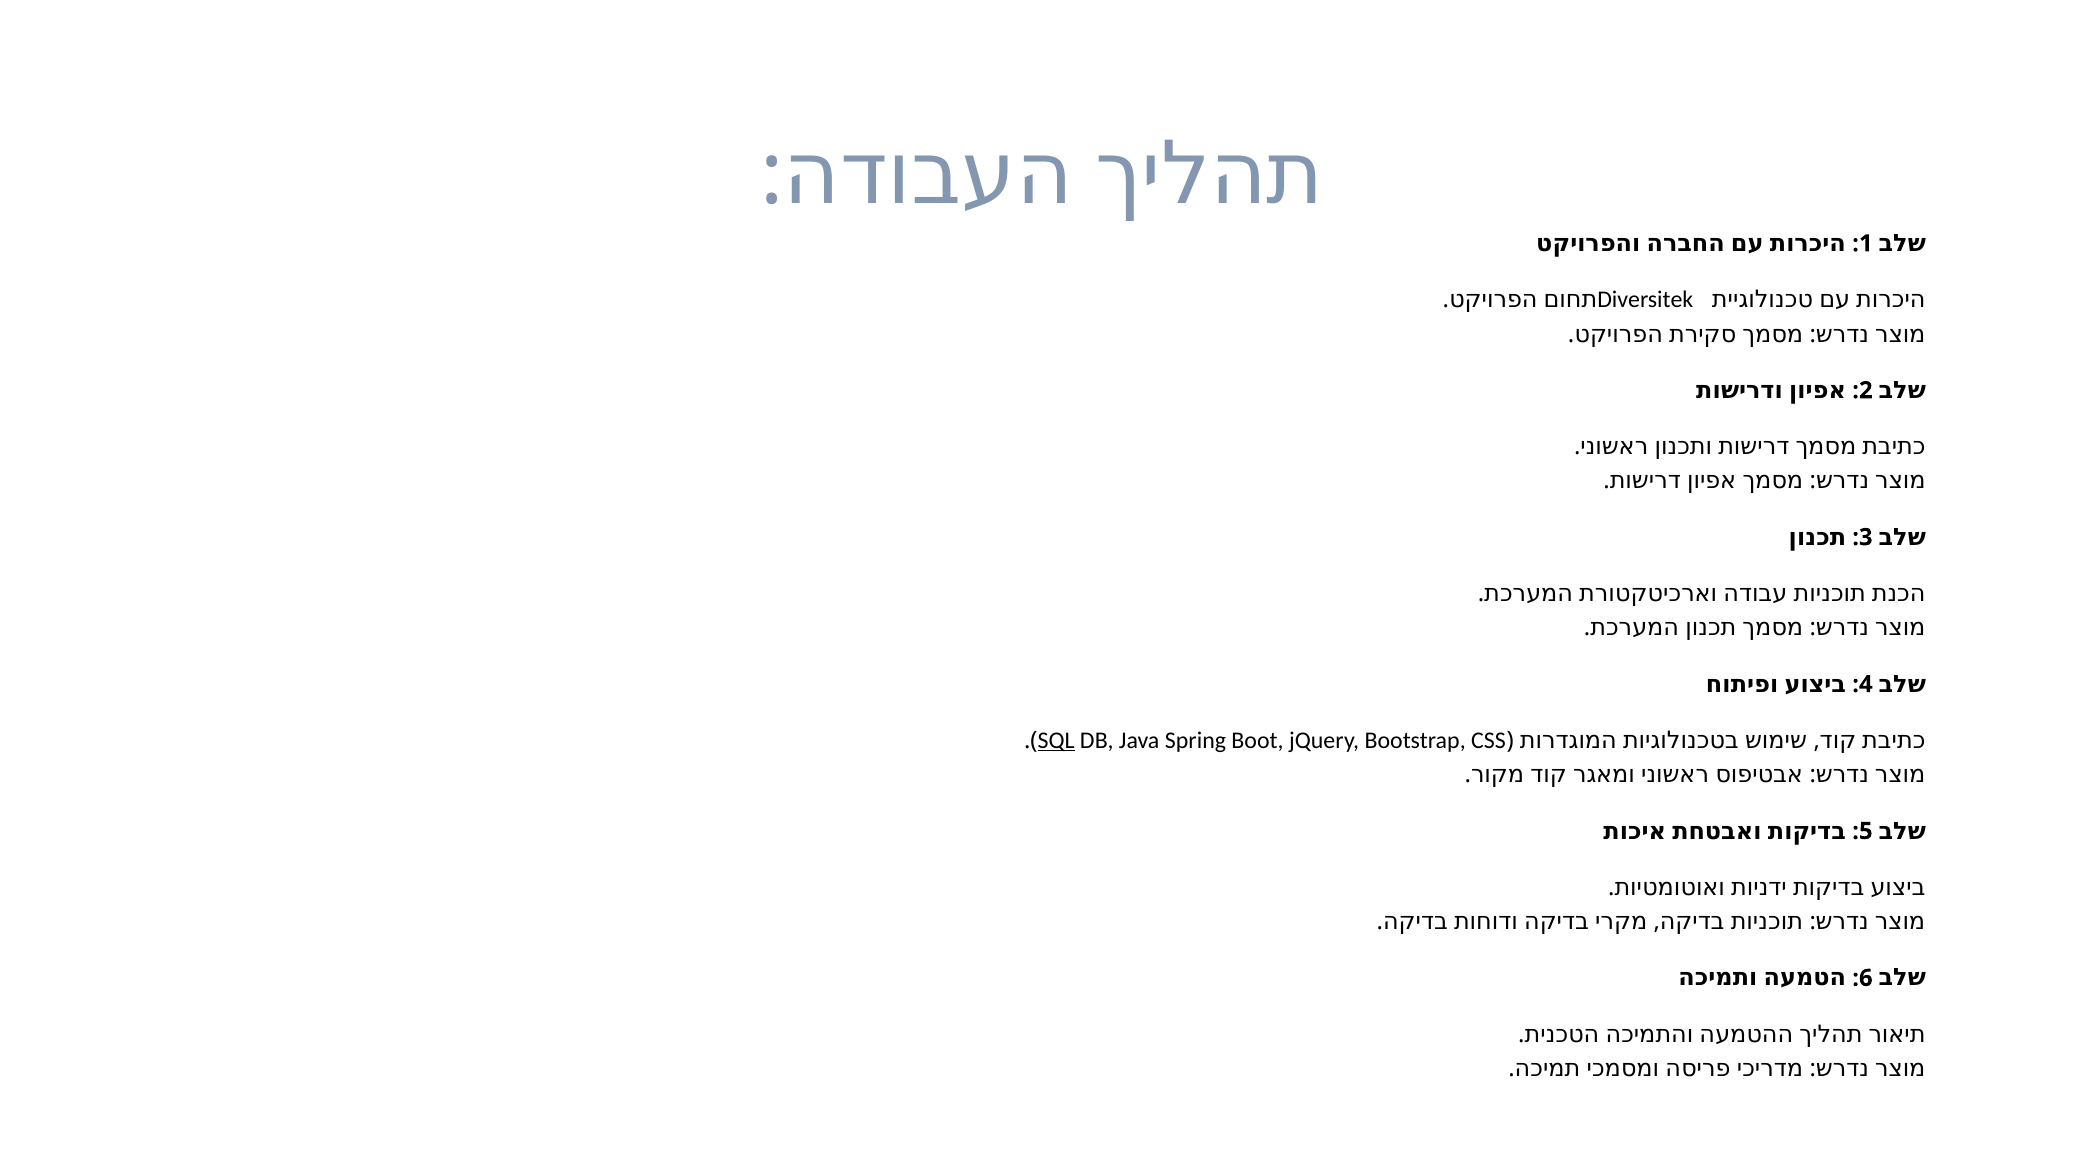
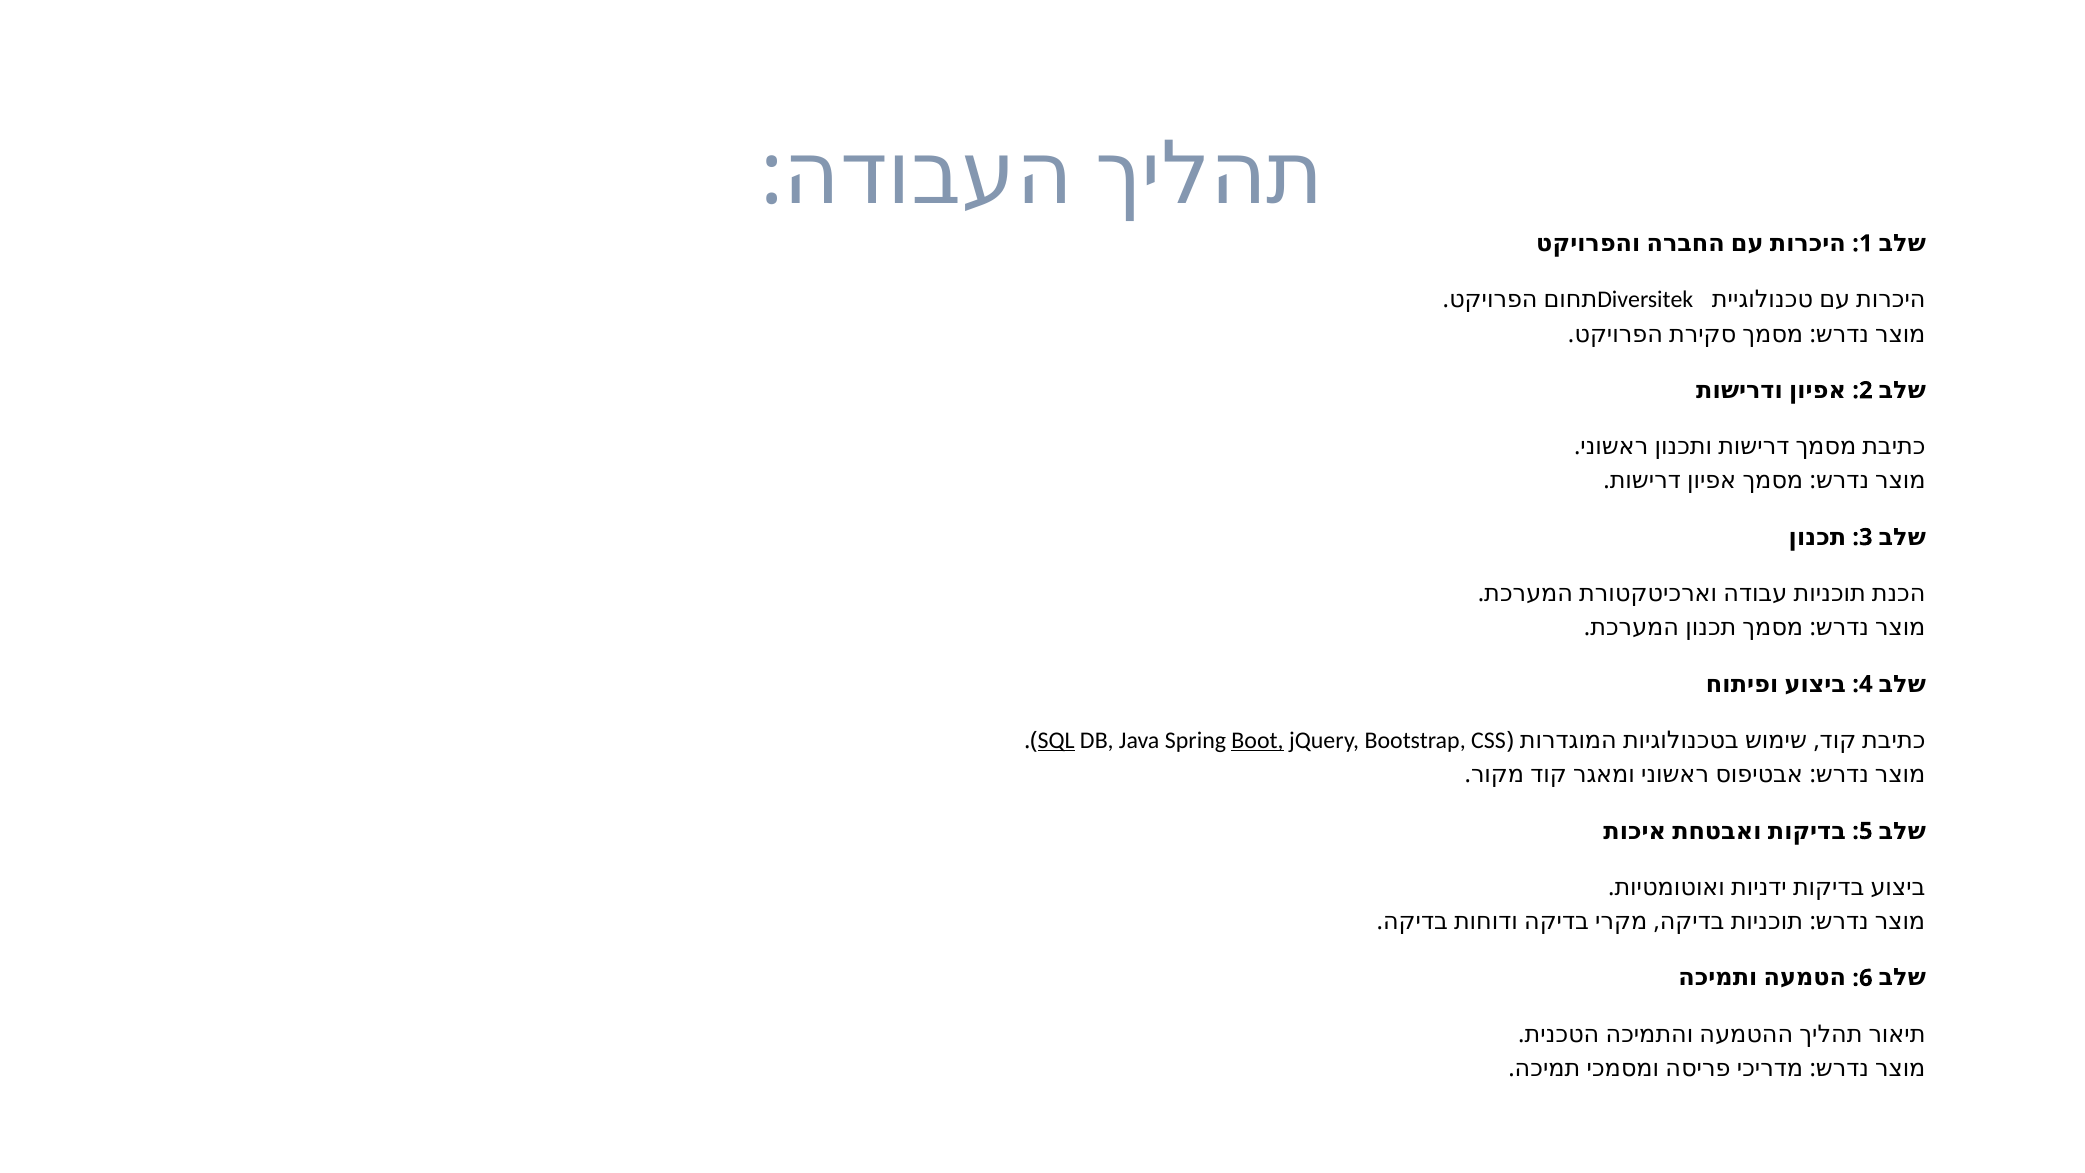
Boot underline: none -> present (1258, 740)
